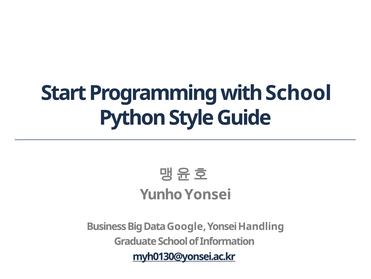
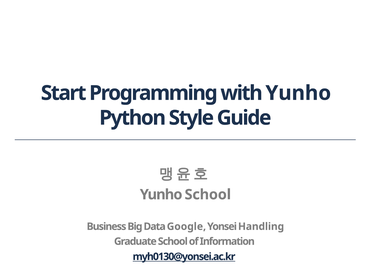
with School: School -> Yunho (298, 93)
Yunho Yonsei: Yonsei -> School (208, 194)
